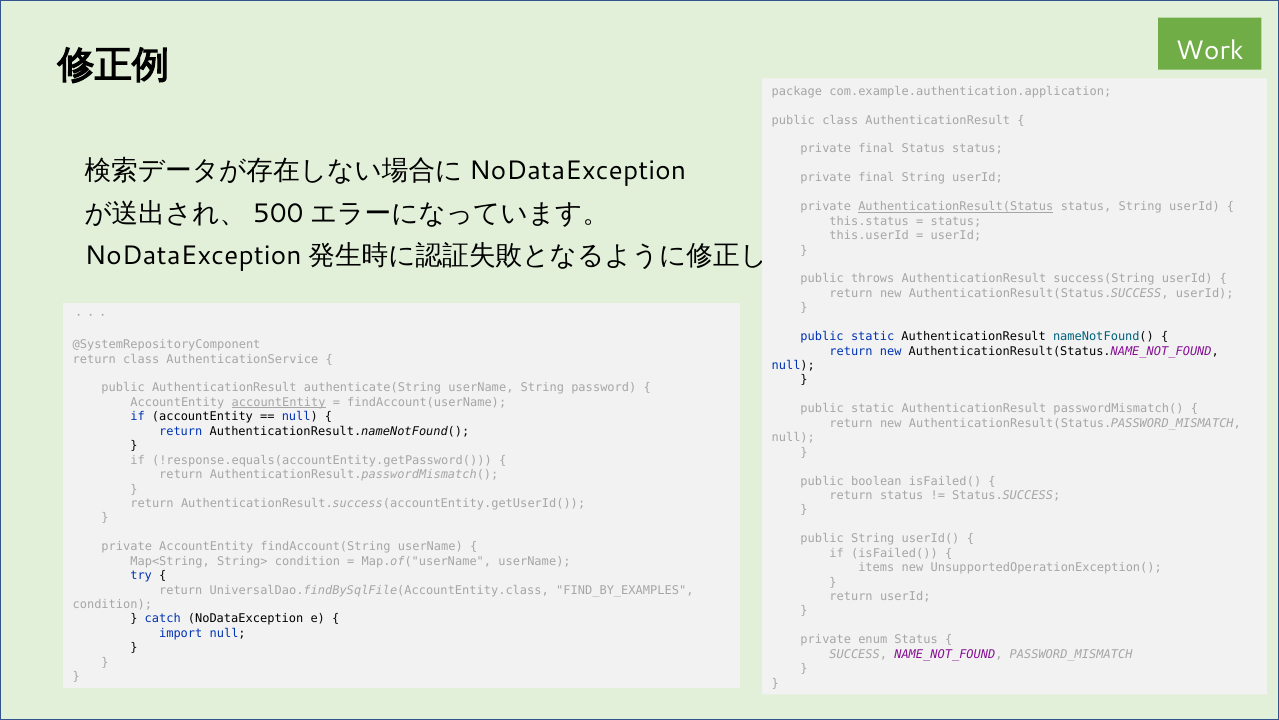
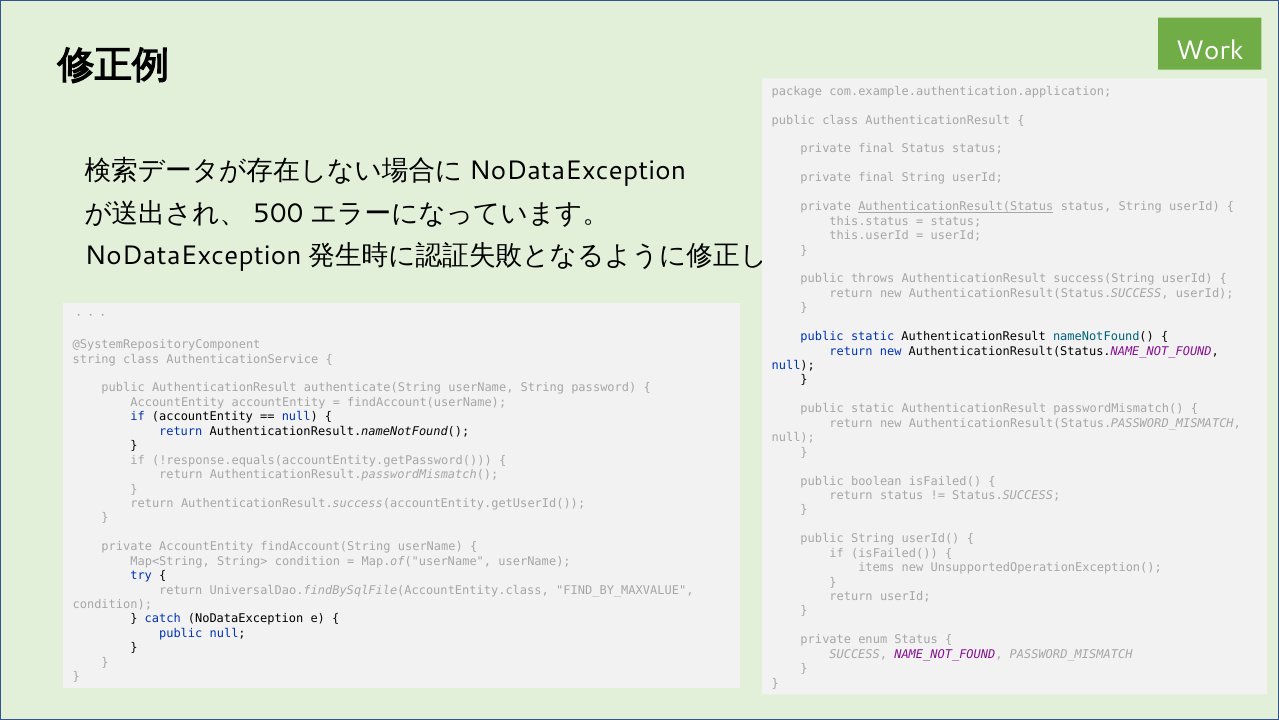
return: return -> string (94, 359)
accountEntity underline: present -> none (279, 402)
FIND_BY_EXAMPLES: FIND_BY_EXAMPLES -> FIND_BY_MAXVALUE (625, 590)
import: import -> public (181, 633)
